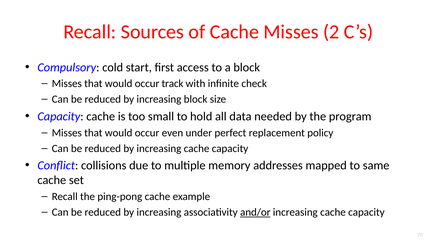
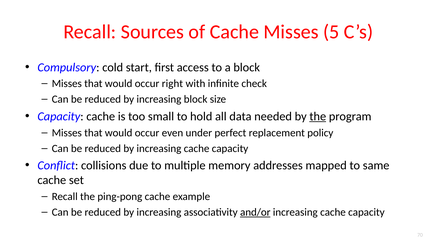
2: 2 -> 5 (331, 32)
track: track -> right (172, 84)
the underline: none -> present (318, 116)
